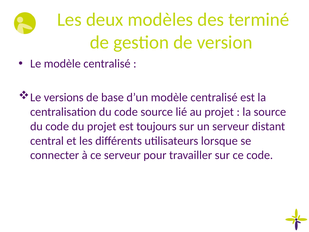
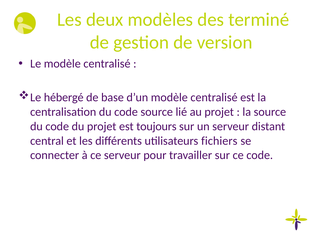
versions: versions -> hébergé (64, 97)
lorsque: lorsque -> fichiers (219, 141)
